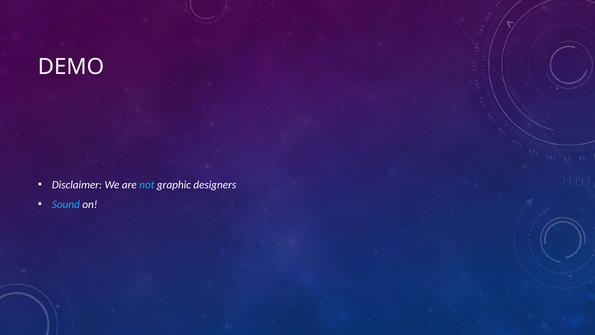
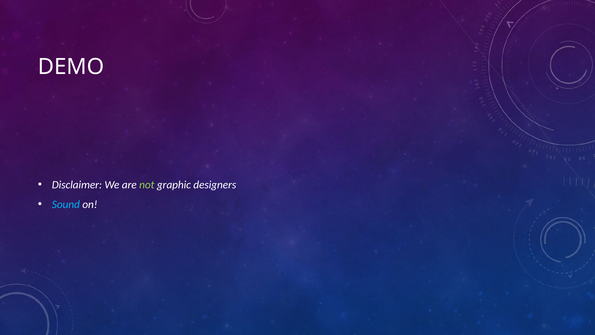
not colour: light blue -> light green (147, 185)
